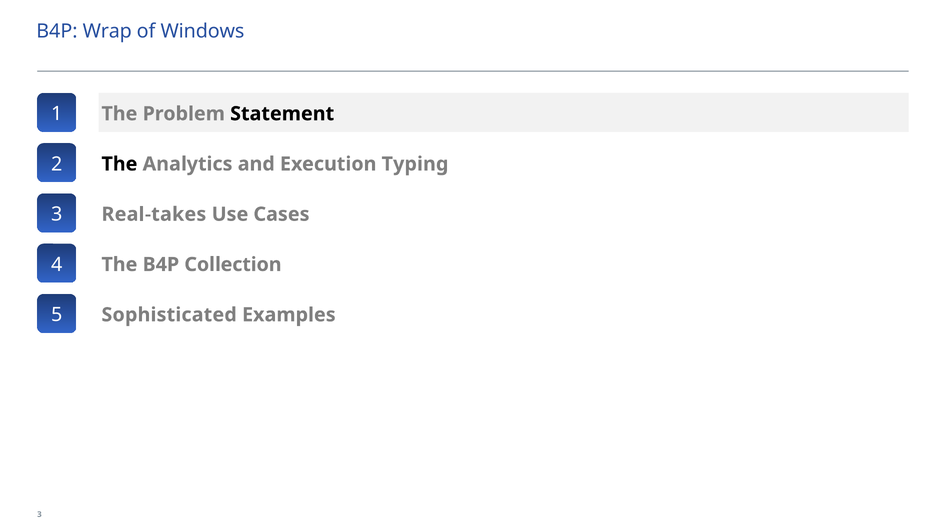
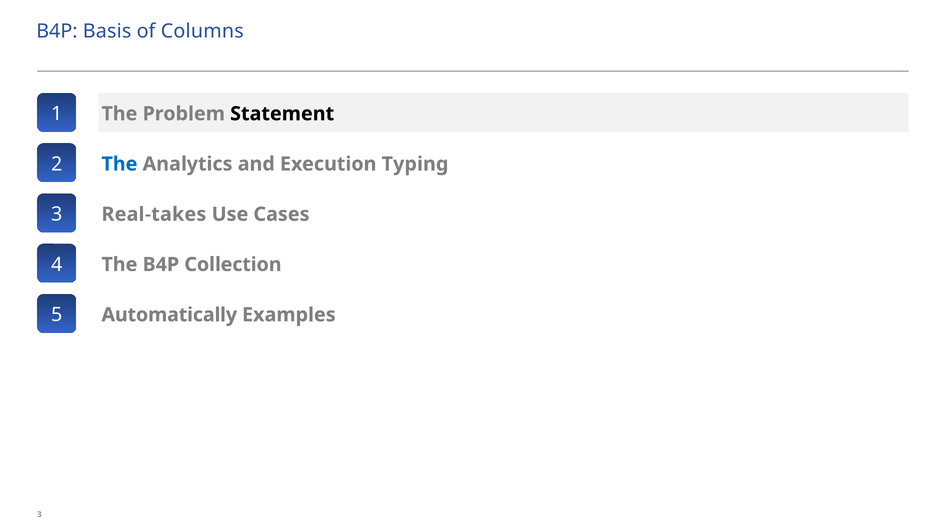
Wrap: Wrap -> Basis (107, 31)
Windows: Windows -> Columns (202, 31)
The colour: black -> blue (119, 164)
Sophisticated: Sophisticated -> Automatically (169, 315)
